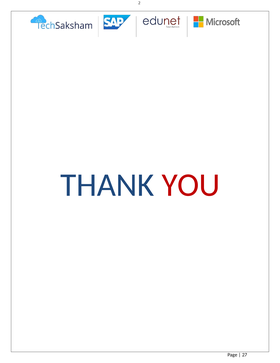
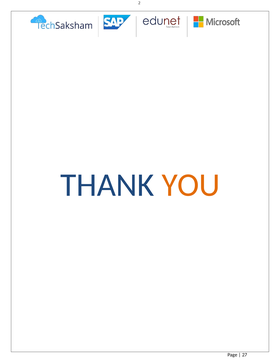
YOU colour: red -> orange (191, 185)
